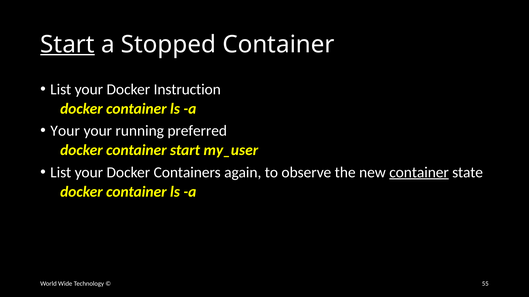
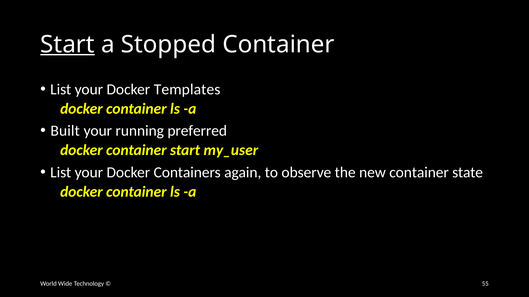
Instruction: Instruction -> Templates (187, 89)
Your: Your -> Built (65, 131)
container underline: present -> none (419, 173)
